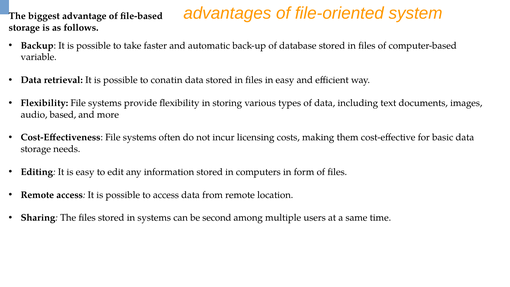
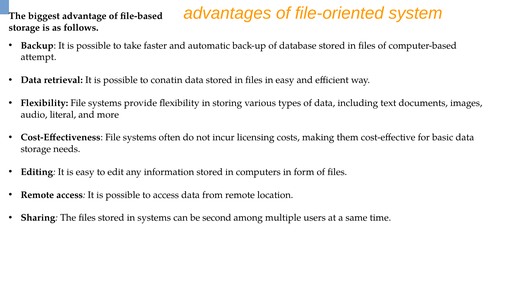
variable: variable -> attempt (39, 57)
based: based -> literal (63, 114)
